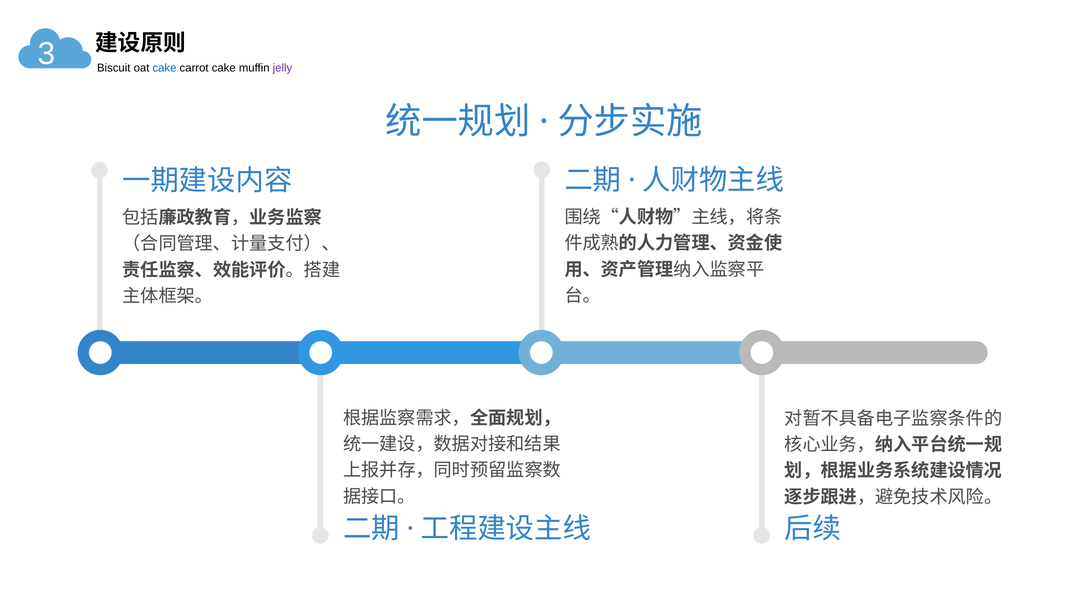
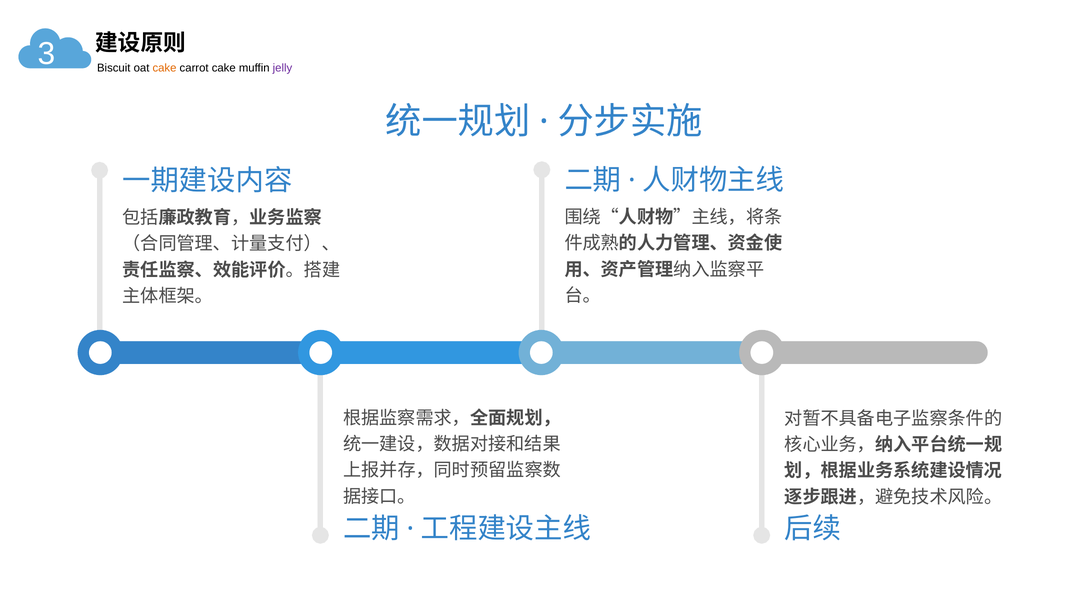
cake colour: blue -> orange (164, 68)
